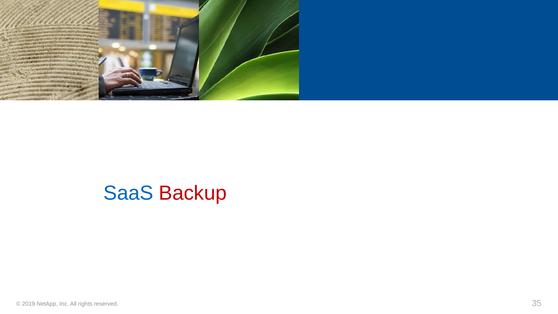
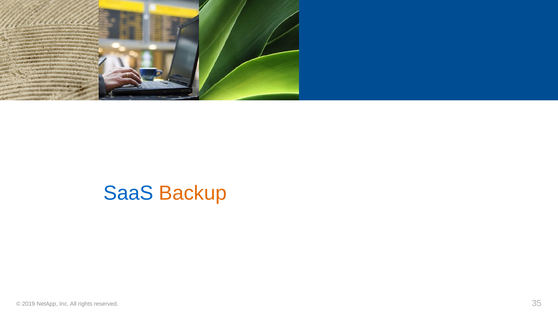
Backup colour: red -> orange (193, 193)
